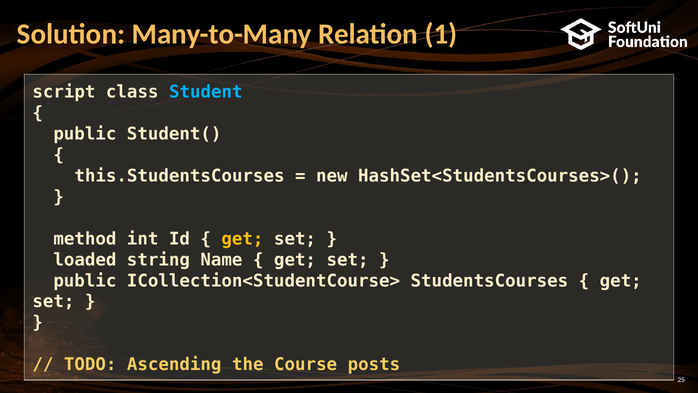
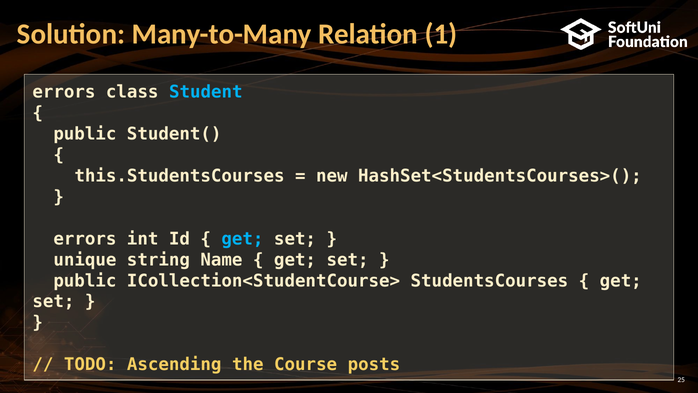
script: script -> errors (64, 92)
method: method -> errors (85, 239)
get colour: yellow -> light blue (242, 239)
loaded: loaded -> unique (85, 260)
